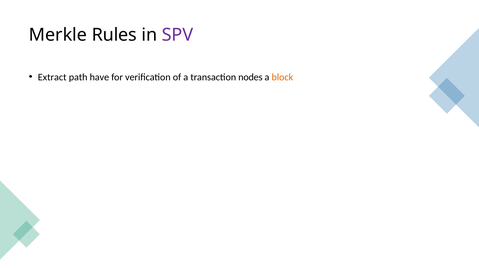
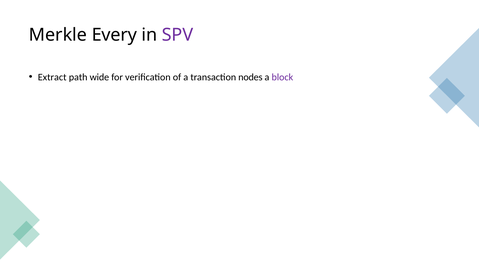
Rules: Rules -> Every (114, 35)
have: have -> wide (99, 77)
block colour: orange -> purple (282, 77)
